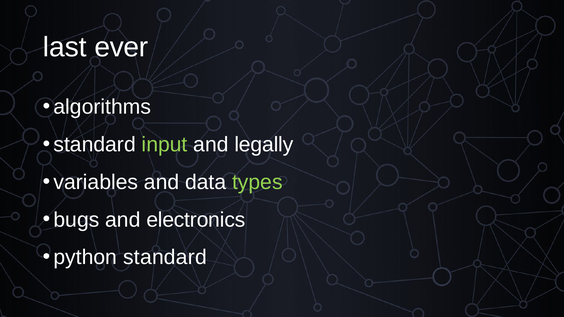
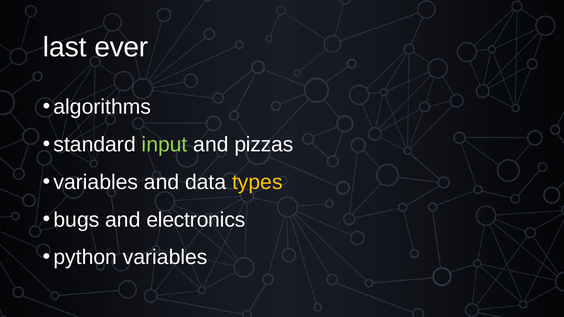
legally: legally -> pizzas (264, 145)
types colour: light green -> yellow (257, 182)
python standard: standard -> variables (165, 257)
